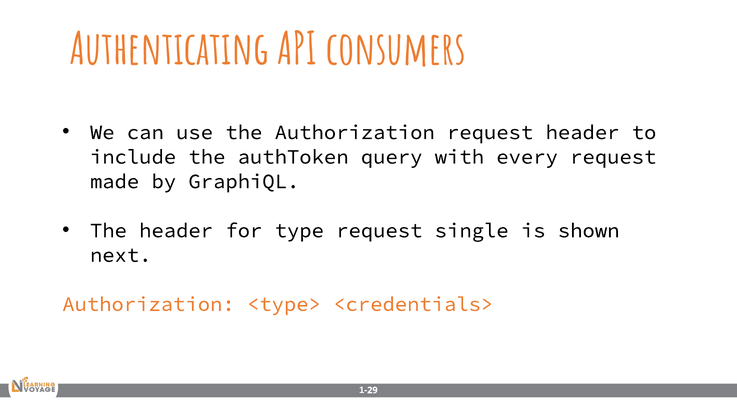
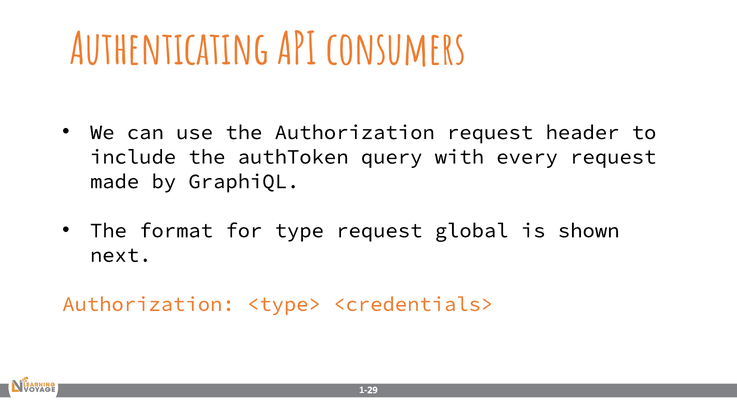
The header: header -> format (176, 231)
single: single -> global (472, 231)
